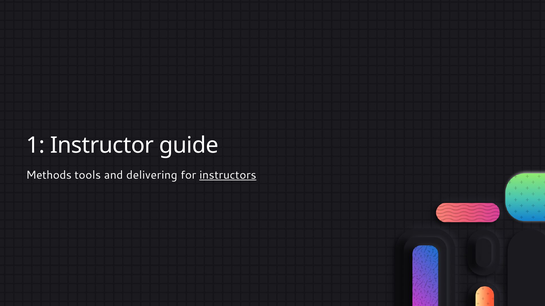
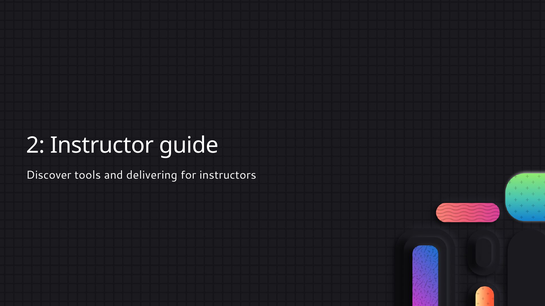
1: 1 -> 2 (36, 145)
Methods: Methods -> Discover (49, 175)
instructors underline: present -> none (228, 175)
